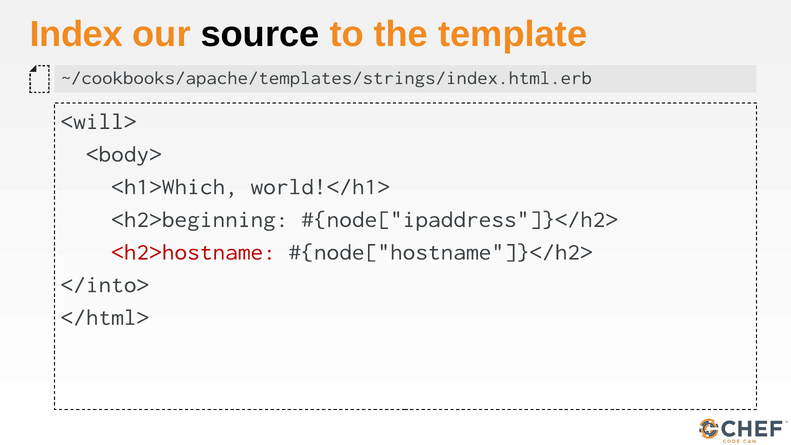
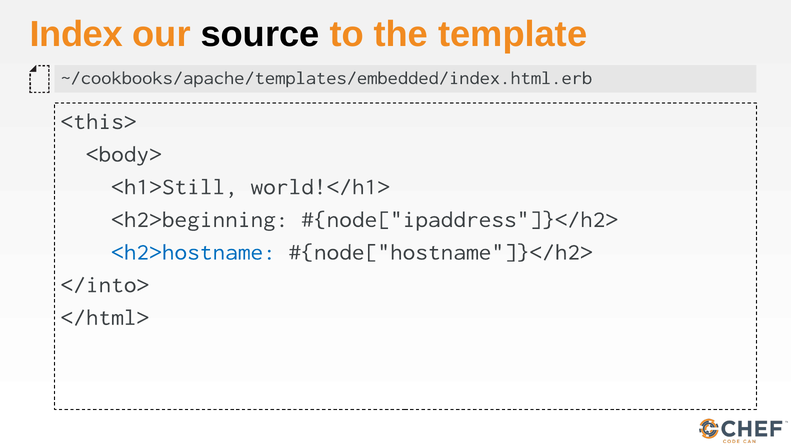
~/cookbooks/apache/templates/strings/index.html.erb: ~/cookbooks/apache/templates/strings/index.html.erb -> ~/cookbooks/apache/templates/embedded/index.html.erb (326, 78)
<will>: <will> -> <this> (99, 121)
<h1>Which: <h1>Which -> <h1>Still (174, 187)
<h2>hostname colour: red -> blue (193, 252)
